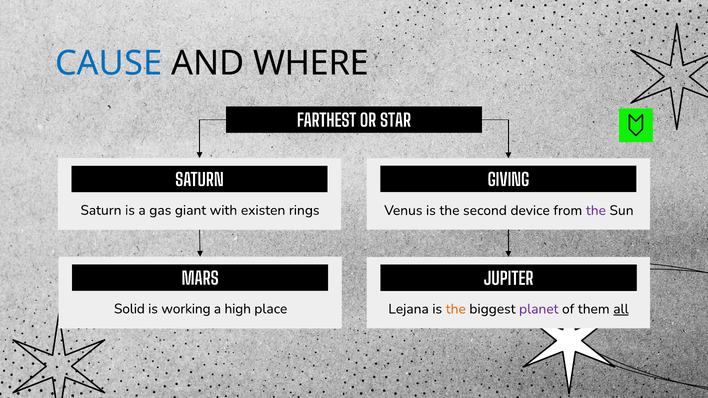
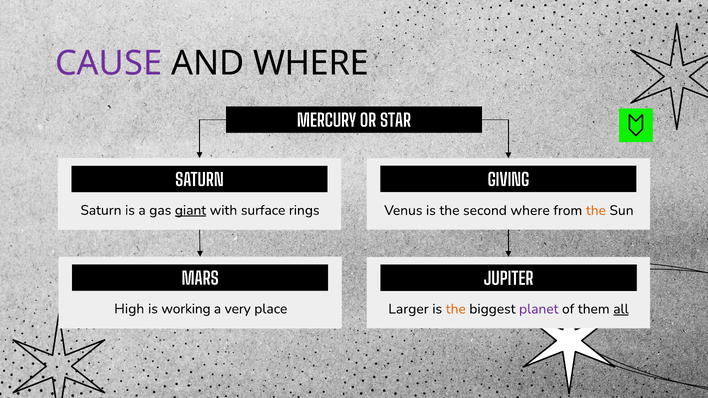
CAUSE colour: blue -> purple (109, 63)
FARTHEST: FARTHEST -> MERCURY (327, 121)
giant underline: none -> present (191, 210)
existen: existen -> surface (263, 210)
second device: device -> where (530, 211)
the colour: purple -> orange (596, 211)
Solid: Solid -> High (129, 309)
high: high -> very (238, 309)
Lejana: Lejana -> Larger (409, 309)
